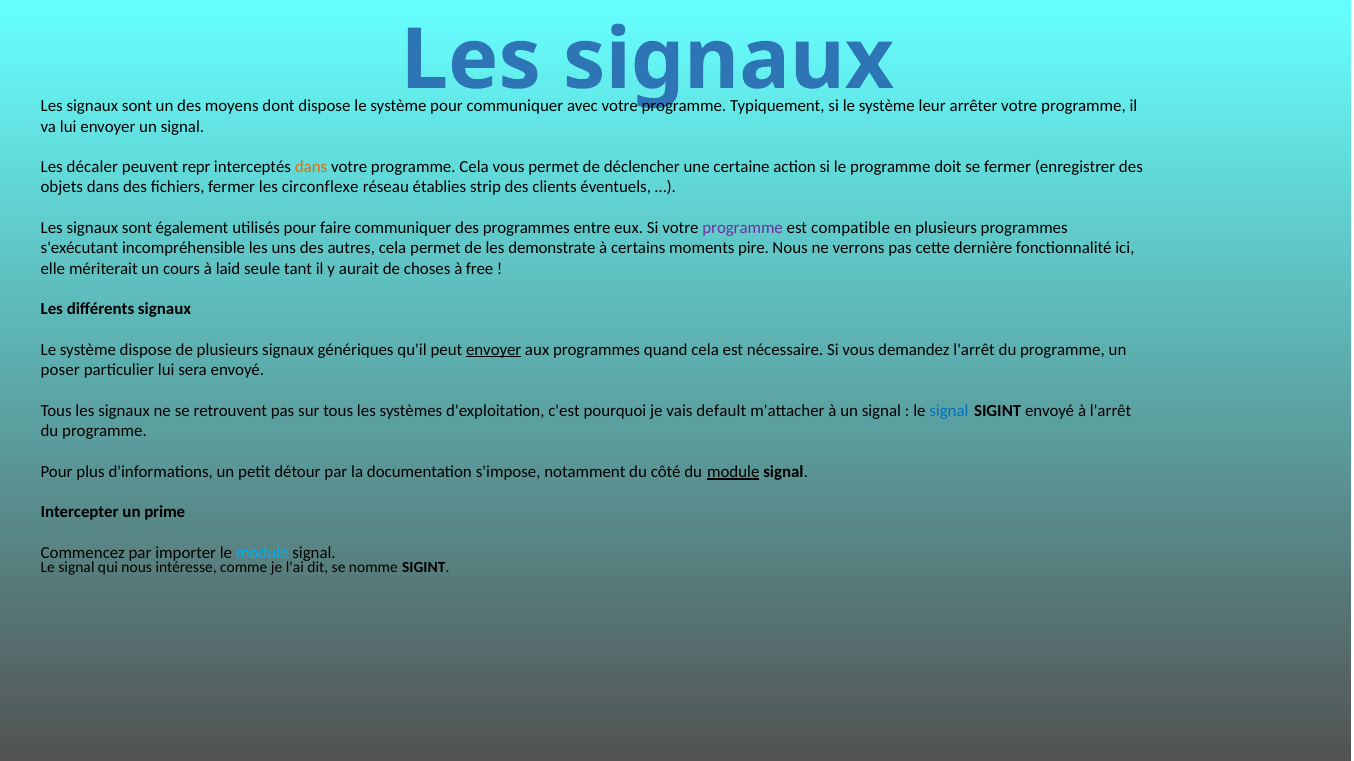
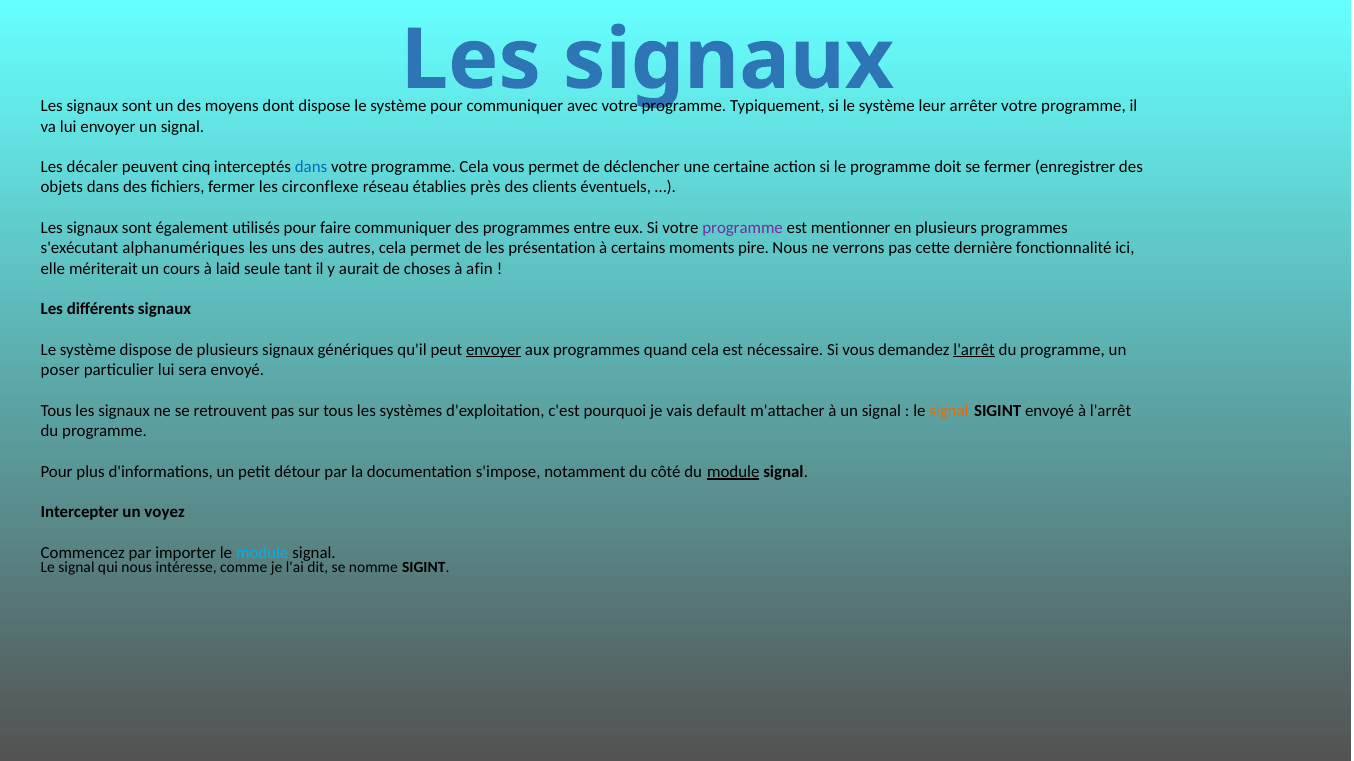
repr: repr -> cinq (196, 167)
dans colour: orange -> blue (311, 167)
strip: strip -> près (485, 187)
compatible: compatible -> mentionner (851, 228)
incompréhensible: incompréhensible -> alphanumériques (184, 248)
demonstrate: demonstrate -> présentation (552, 248)
free: free -> afin (480, 269)
l'arrêt underline: none -> present (974, 350)
signal colour: blue -> orange (949, 411)
prime: prime -> voyez (165, 513)
